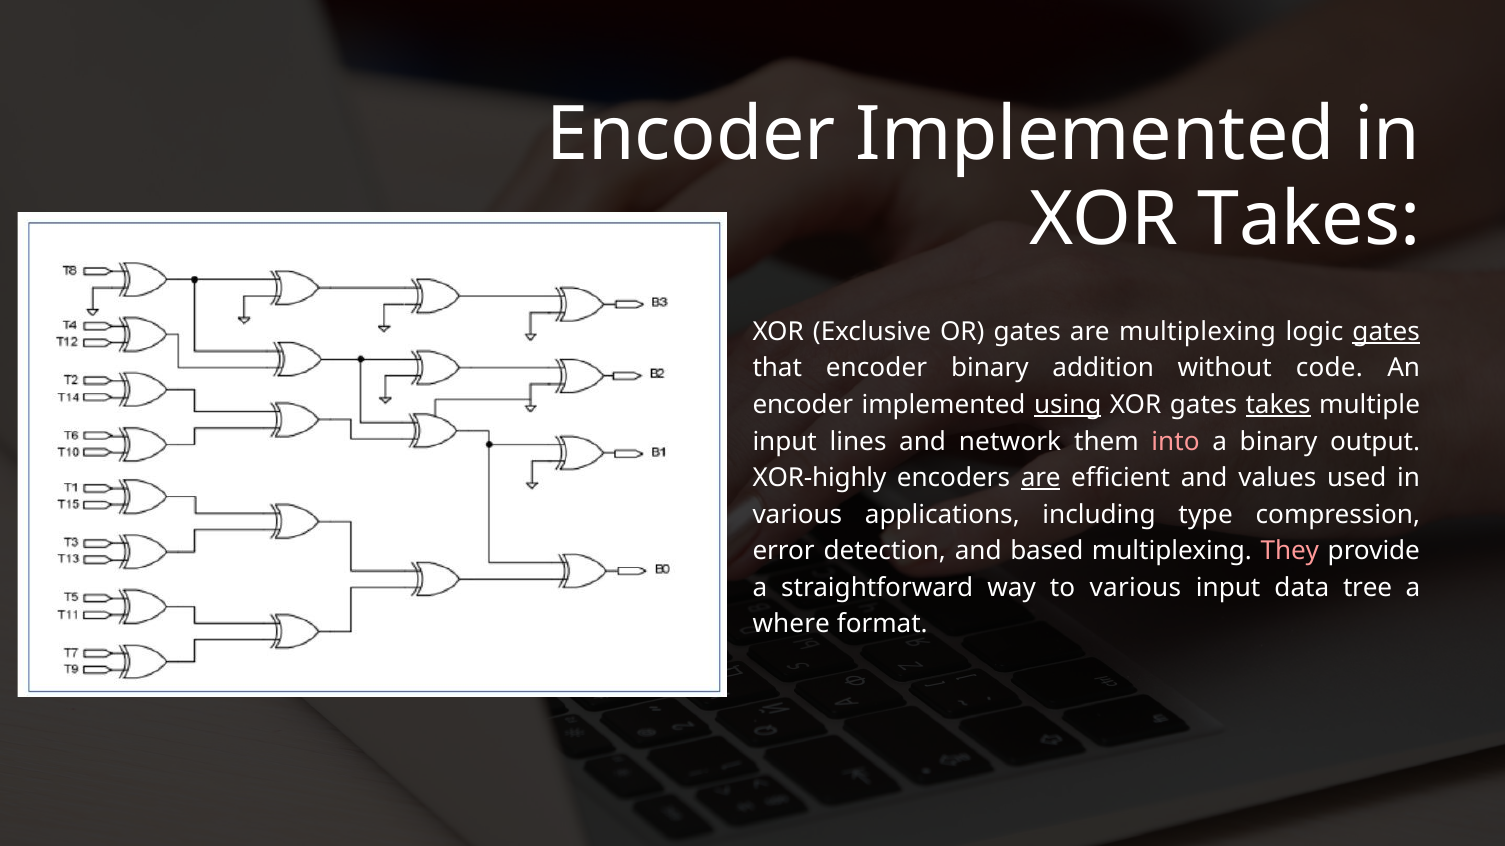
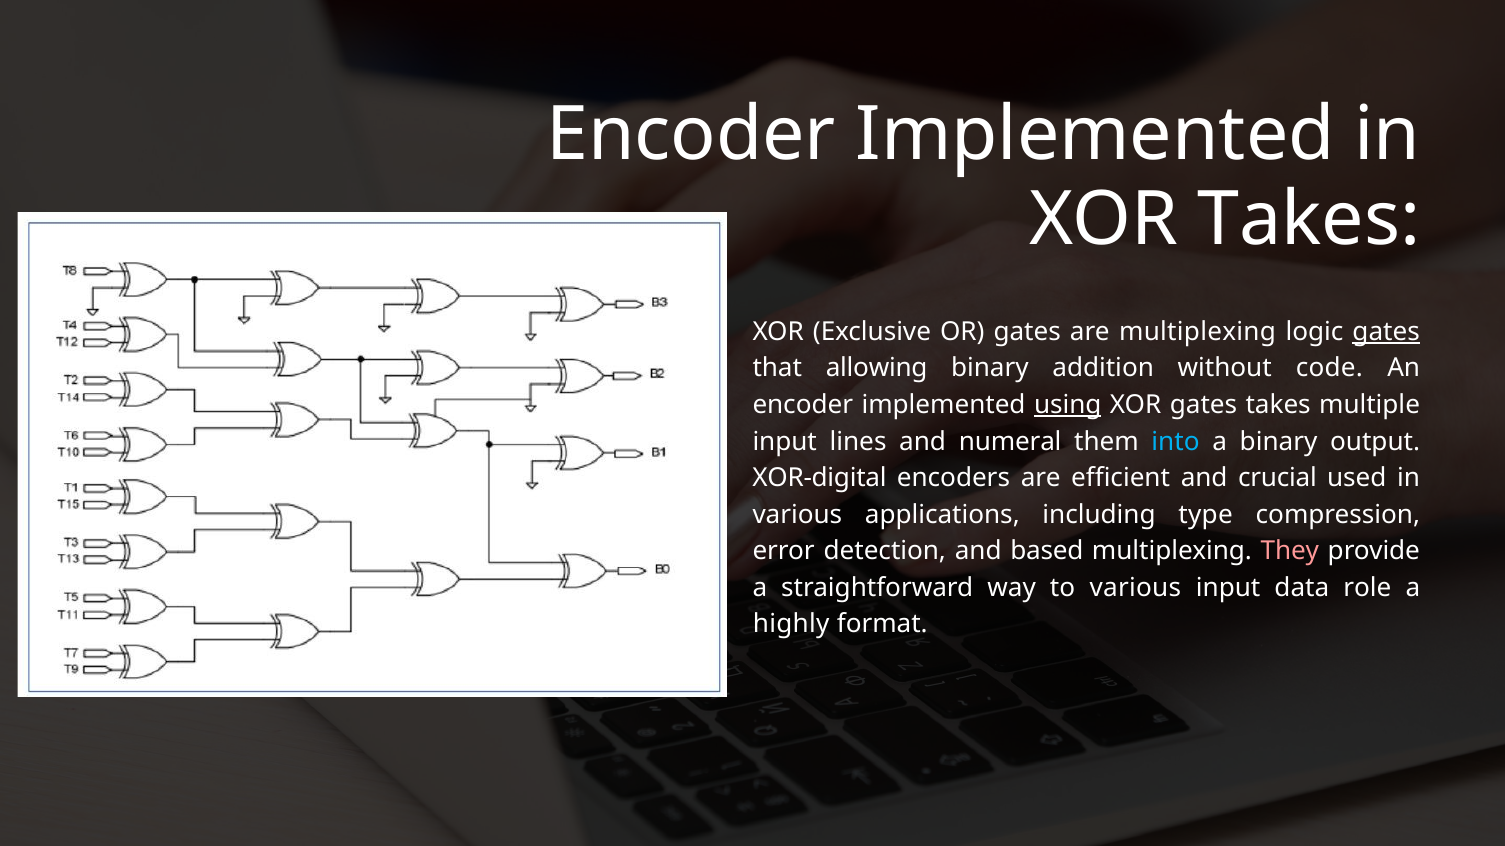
that encoder: encoder -> allowing (877, 369)
takes underline: present -> none (1278, 405)
network: network -> numeral (1010, 442)
into colour: pink -> light blue (1176, 442)
XOR-highly: XOR-highly -> XOR-digital (819, 478)
are underline: present -> none (1041, 478)
values: values -> crucial (1277, 478)
tree: tree -> role (1367, 588)
where: where -> highly (791, 624)
